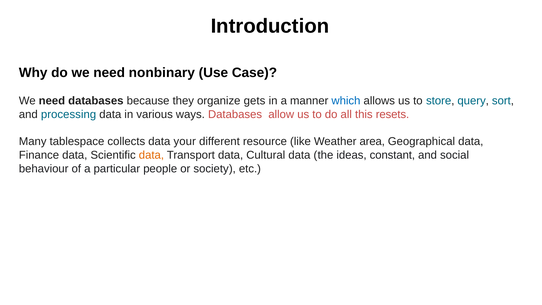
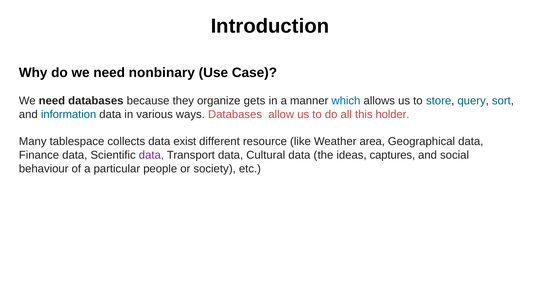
processing: processing -> information (69, 114)
resets: resets -> holder (392, 114)
your: your -> exist (185, 142)
data colour: orange -> purple (151, 155)
constant: constant -> captures (392, 155)
